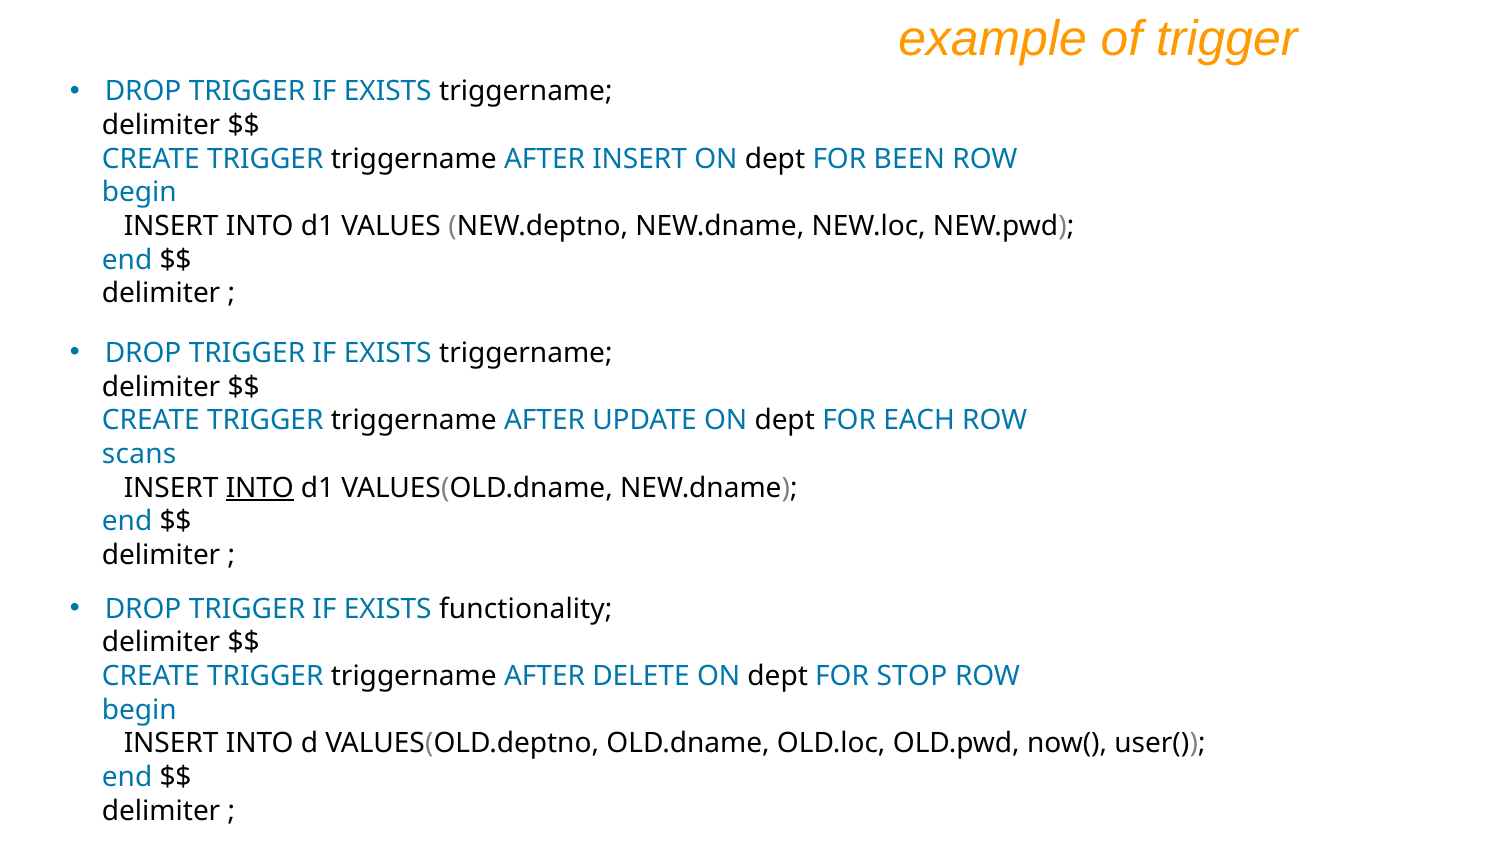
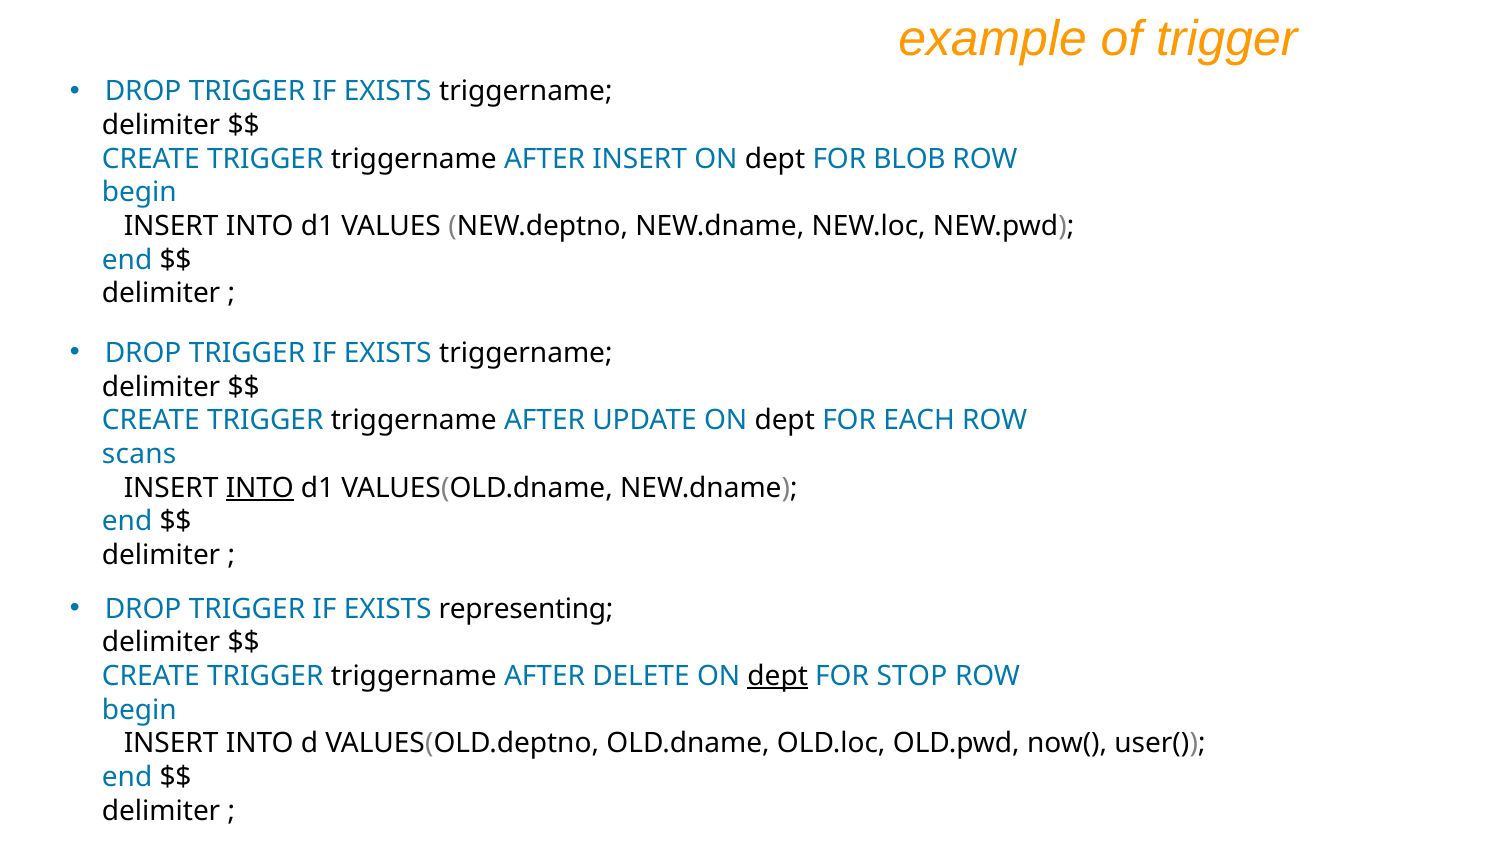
BEEN: BEEN -> BLOB (910, 159)
functionality: functionality -> representing (526, 608)
dept underline: none -> present (778, 676)
